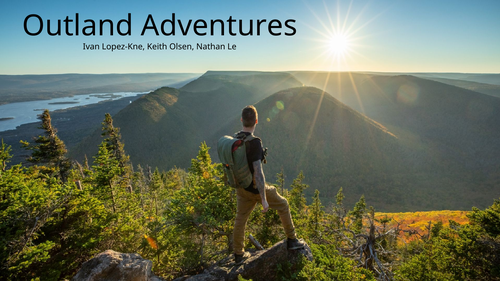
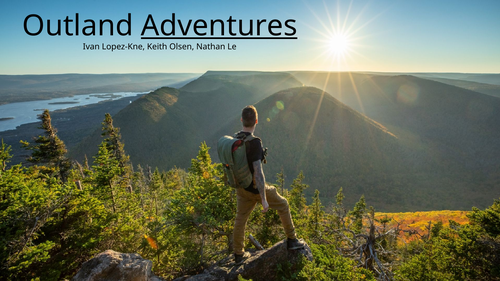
Adventures underline: none -> present (219, 26)
